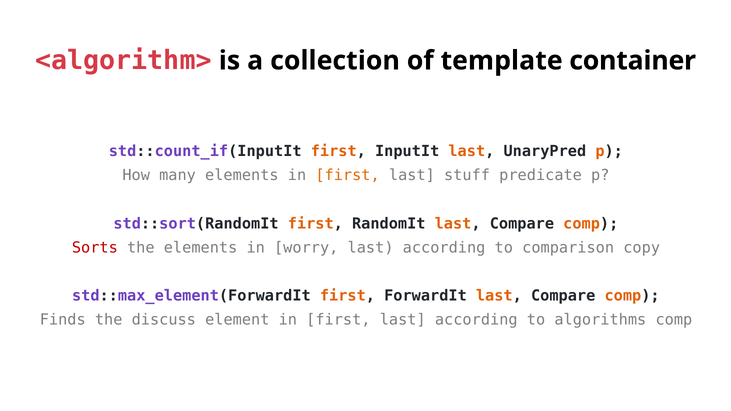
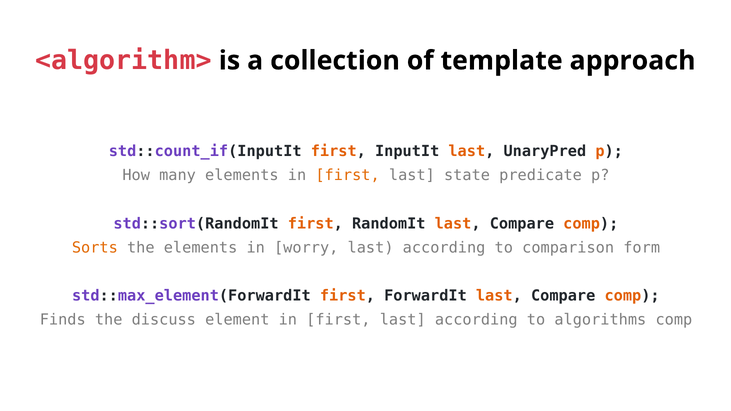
container: container -> approach (633, 61)
stuff: stuff -> state (467, 175)
Sorts colour: red -> orange (95, 248)
copy: copy -> form (642, 248)
